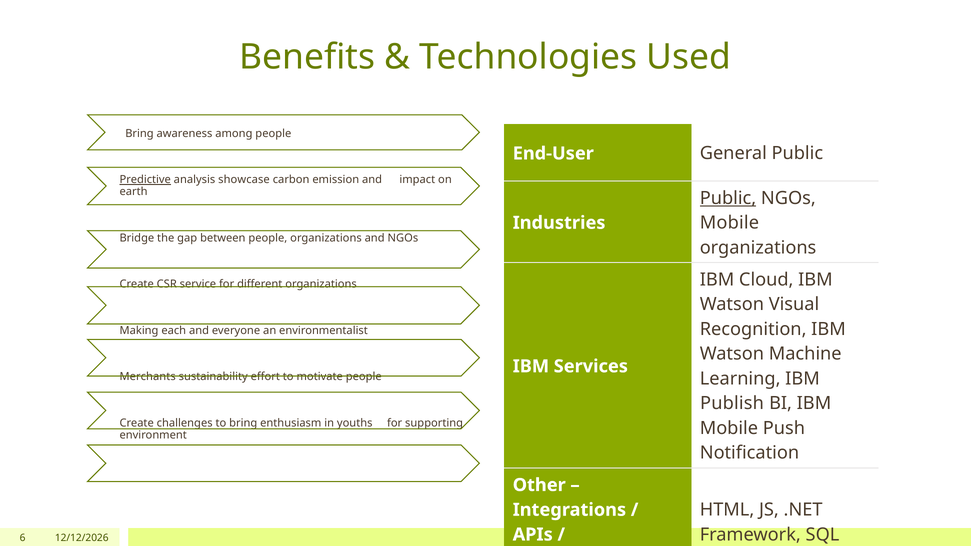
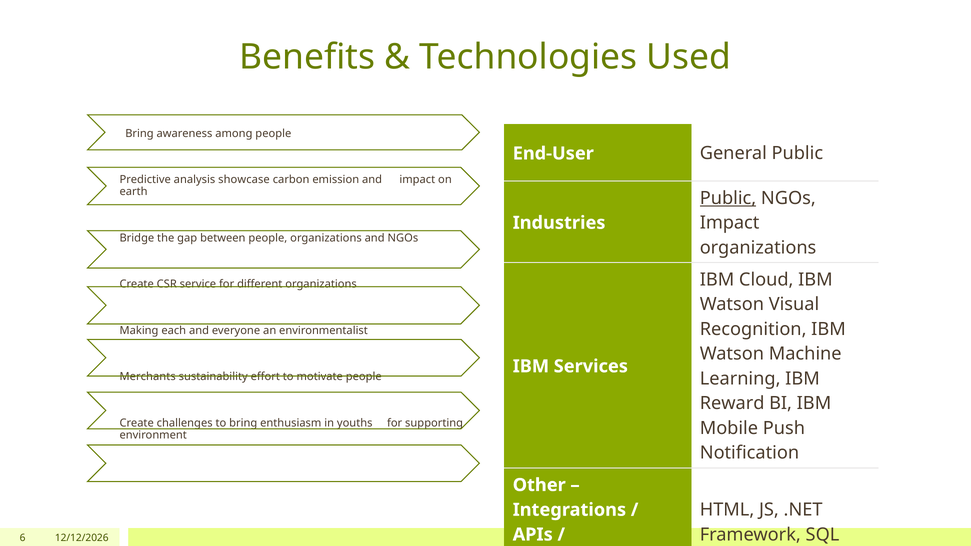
Predictive underline: present -> none (145, 180)
Mobile: Mobile -> Impact (730, 223)
Publish: Publish -> Reward (732, 404)
